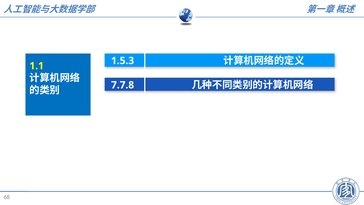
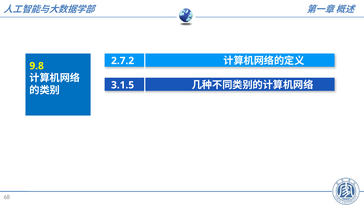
1.5.3: 1.5.3 -> 2.7.2 (123, 61)
1.1: 1.1 -> 9.8 (37, 66)
7.7.8: 7.7.8 -> 3.1.5 (123, 85)
